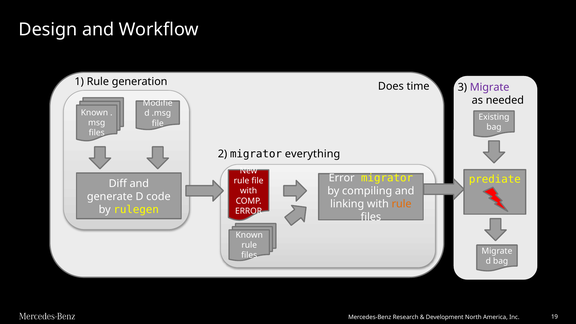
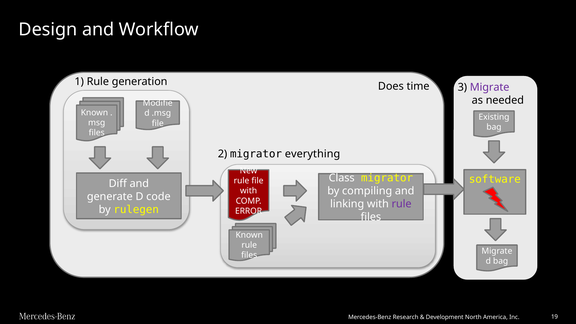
prediate: prediate -> software (495, 179)
Error: Error -> Class (342, 178)
rule colour: orange -> purple (402, 204)
